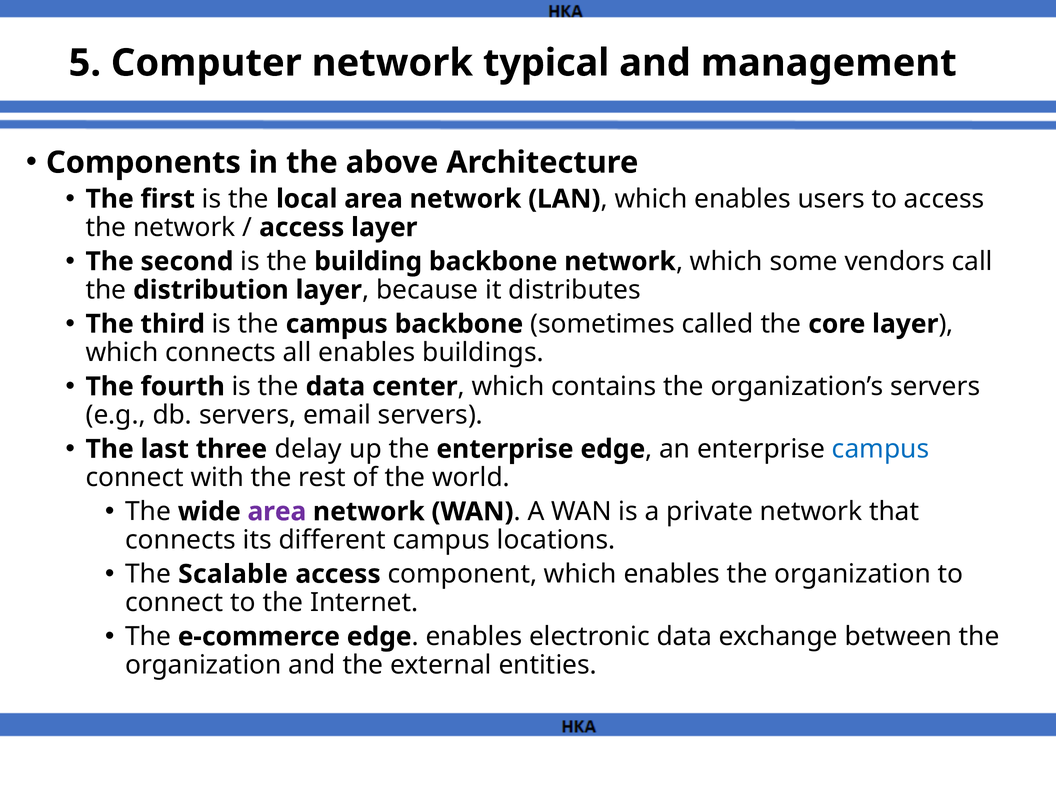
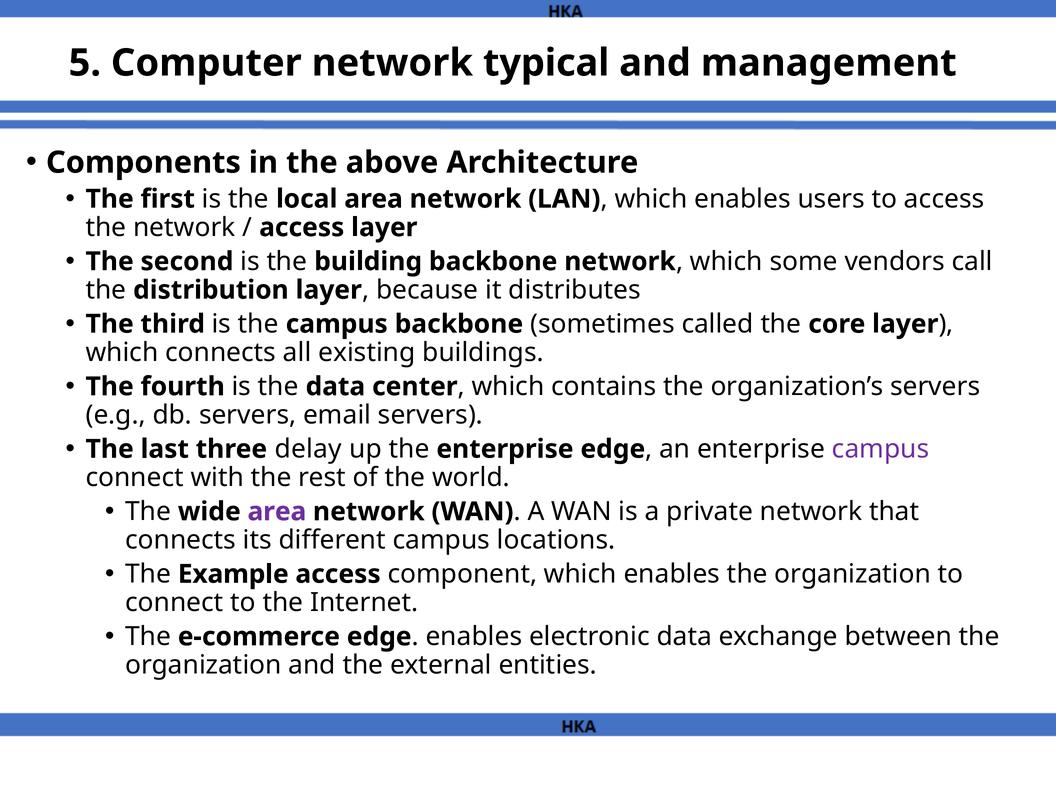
all enables: enables -> existing (367, 353)
campus colour: blue -> purple (881, 449)
Scalable: Scalable -> Example (233, 574)
